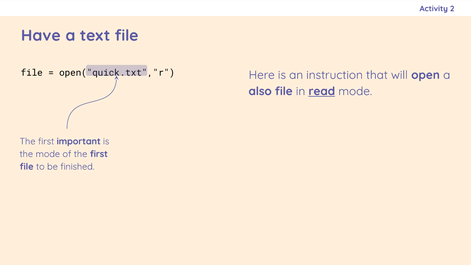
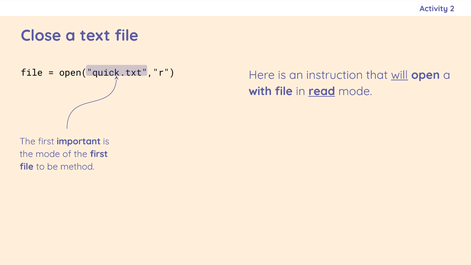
Have: Have -> Close (41, 36)
will underline: none -> present (399, 75)
also: also -> with (260, 91)
finished: finished -> method (77, 167)
